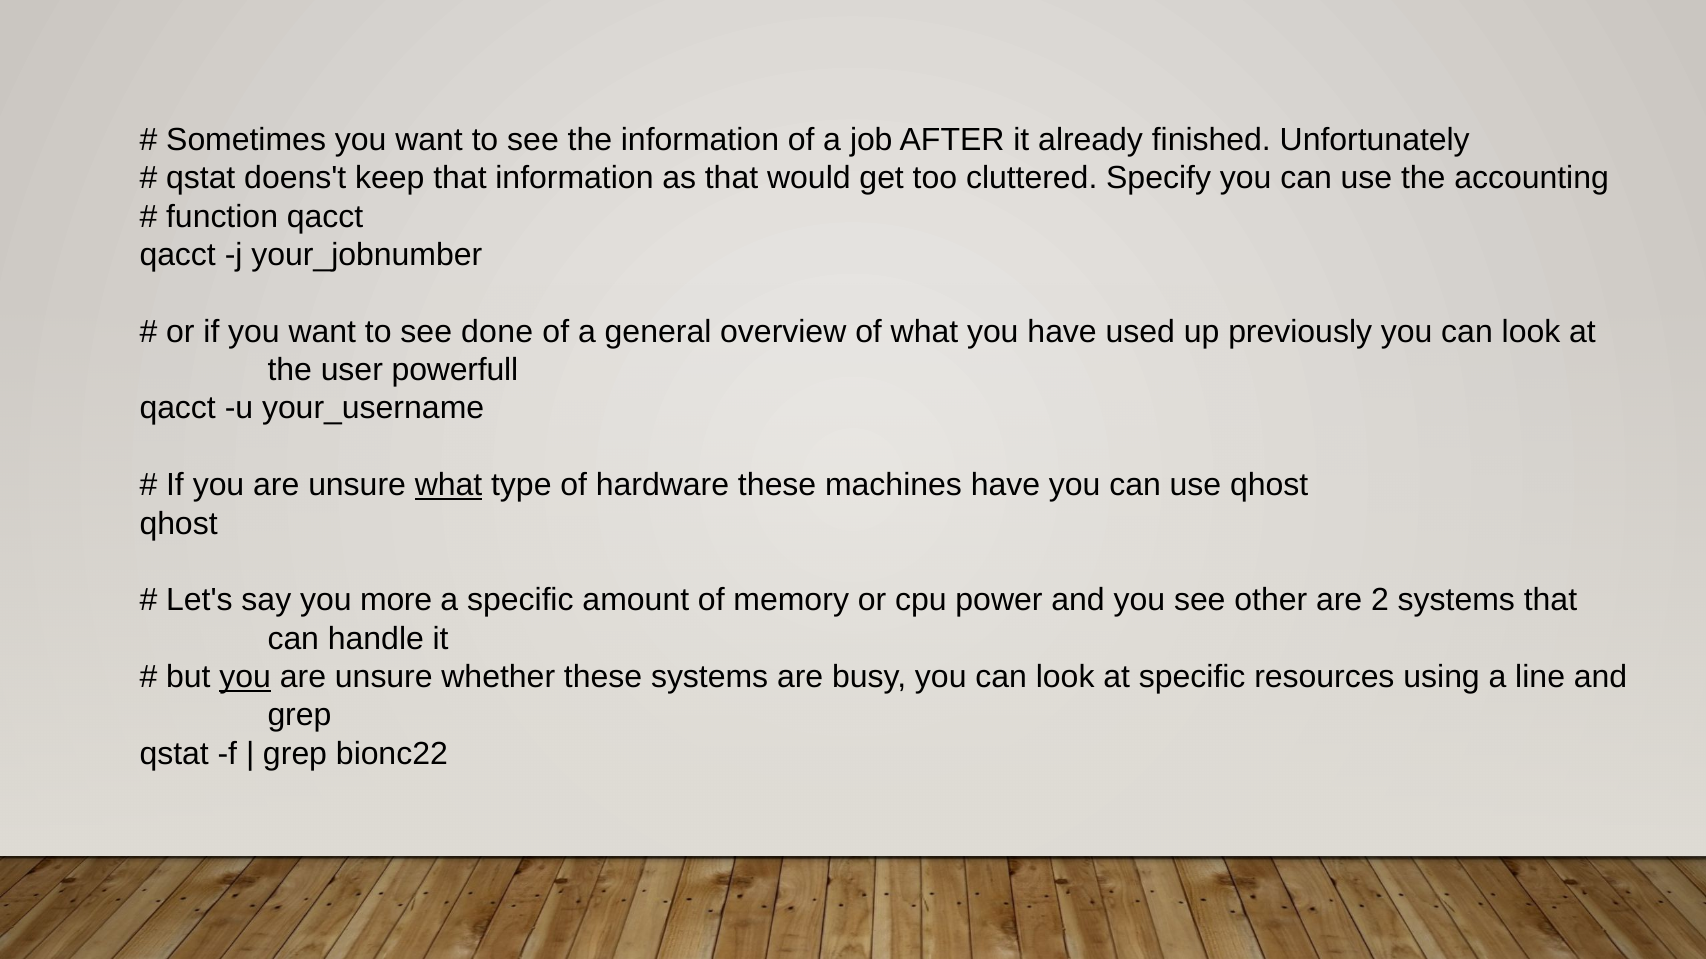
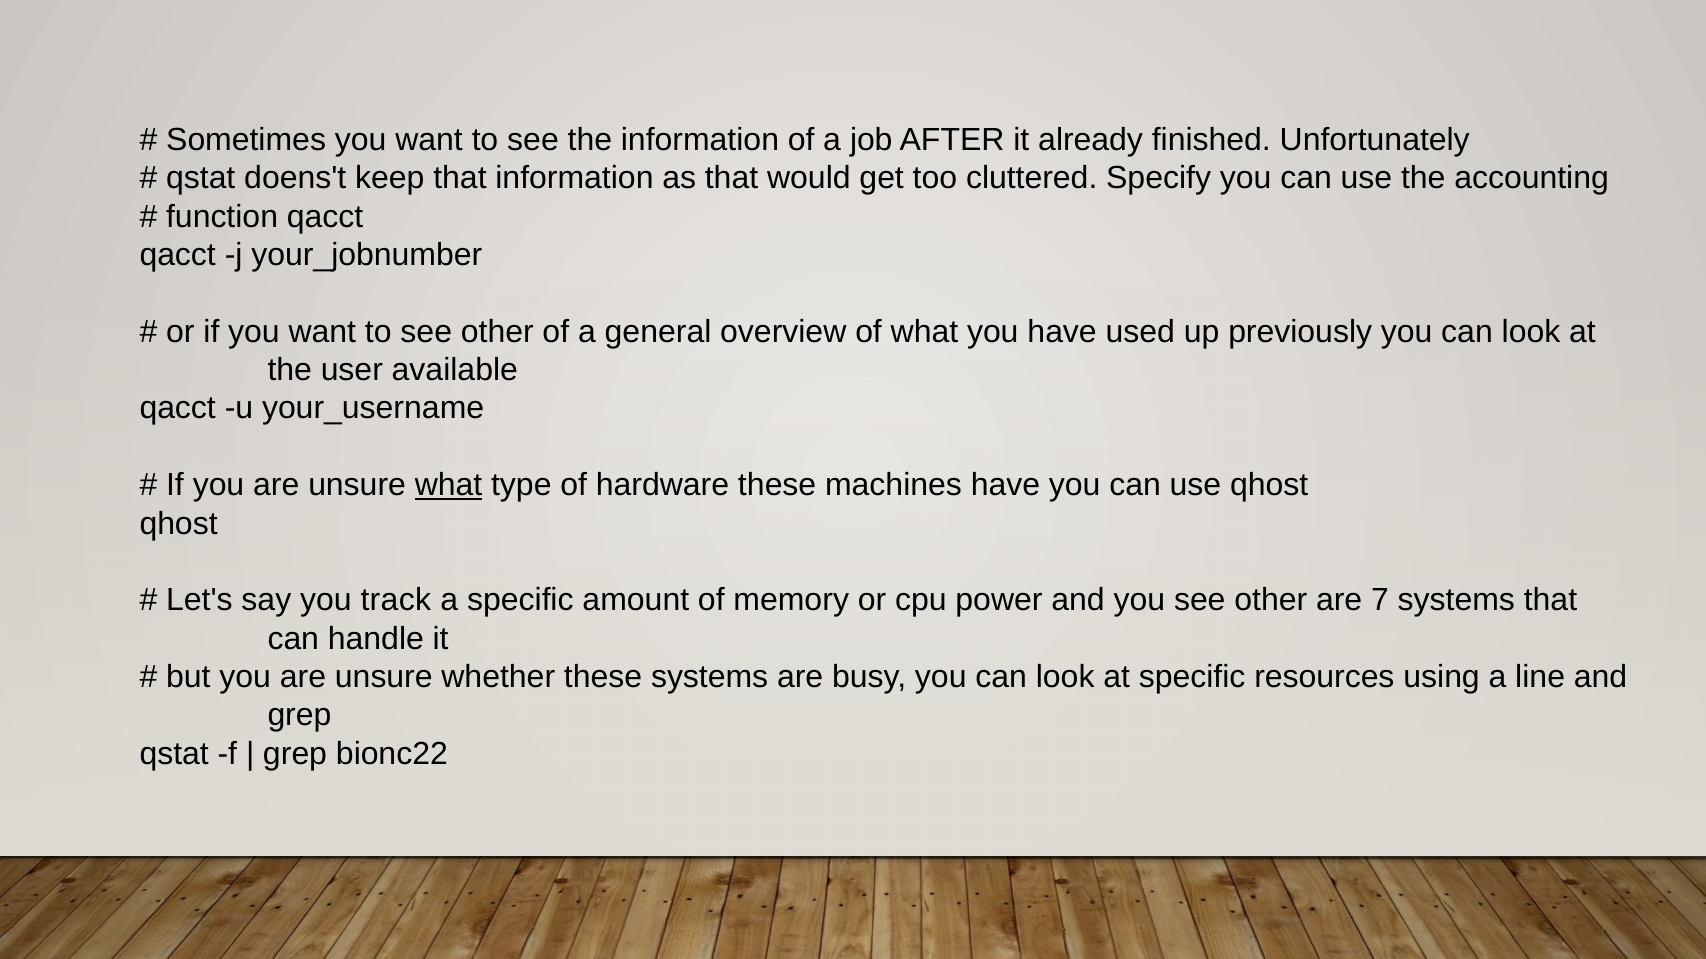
to see done: done -> other (497, 332)
powerfull: powerfull -> available (455, 370)
more: more -> track (396, 601)
2: 2 -> 7 (1380, 601)
you underline: present -> none (245, 677)
